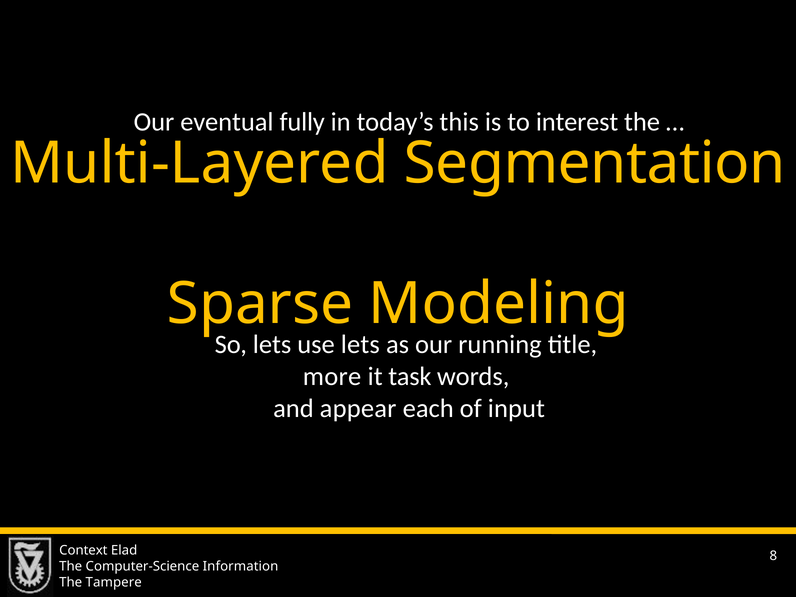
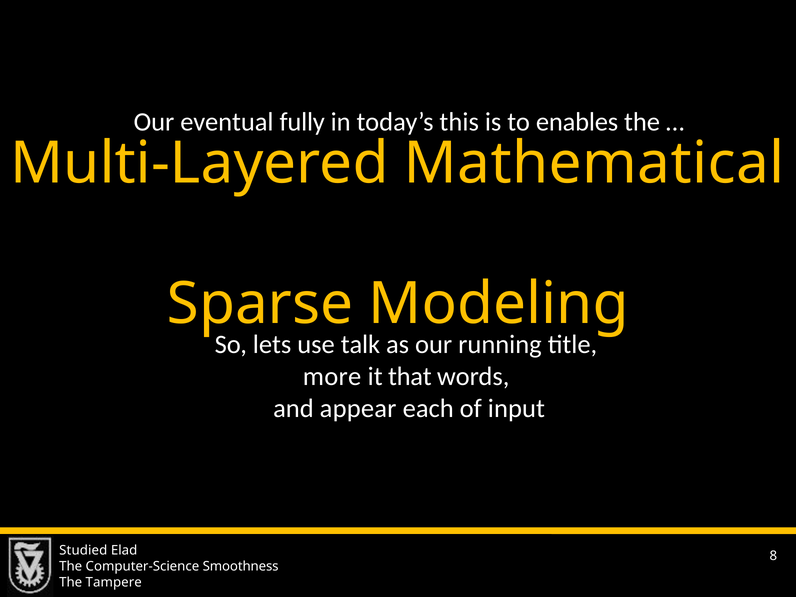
interest: interest -> enables (577, 122)
Segmentation: Segmentation -> Mathematical (594, 163)
lets: lets -> talk (360, 345)
task: task -> that (410, 376)
Context: Context -> Studied (83, 550)
Information: Information -> Smoothness (241, 566)
